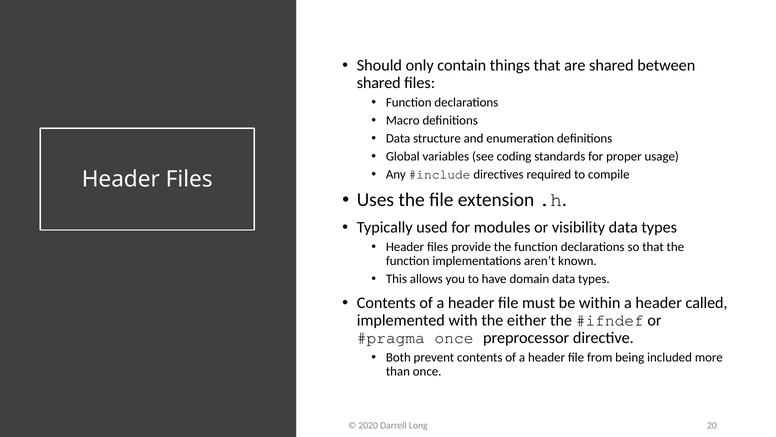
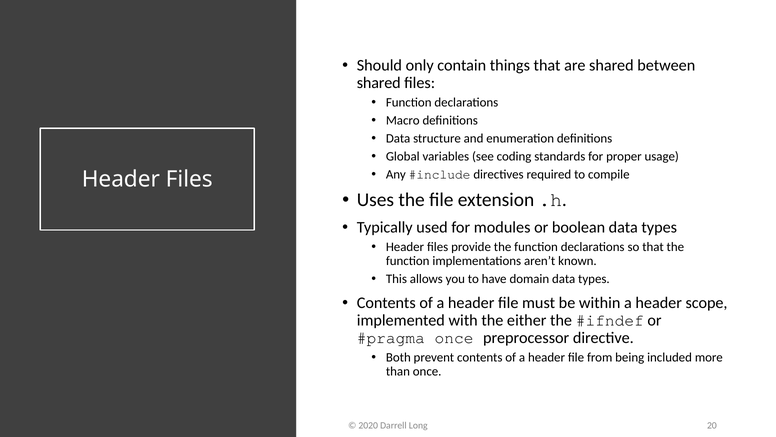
visibility: visibility -> boolean (579, 227)
called: called -> scope (707, 303)
